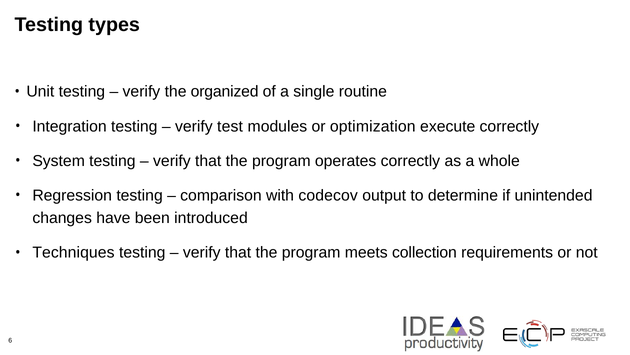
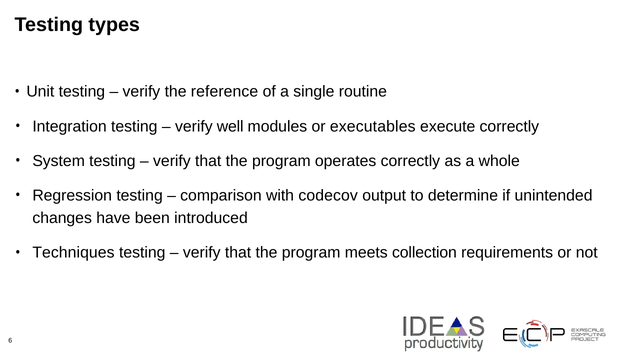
organized: organized -> reference (225, 92)
test: test -> well (230, 126)
optimization: optimization -> executables (373, 126)
